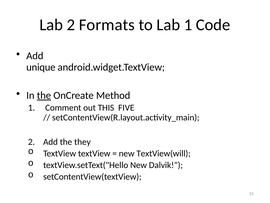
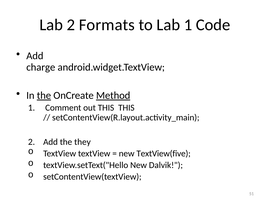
unique: unique -> charge (41, 67)
Method underline: none -> present (113, 95)
THIS FIVE: FIVE -> THIS (126, 107)
TextView(will: TextView(will -> TextView(five (164, 153)
